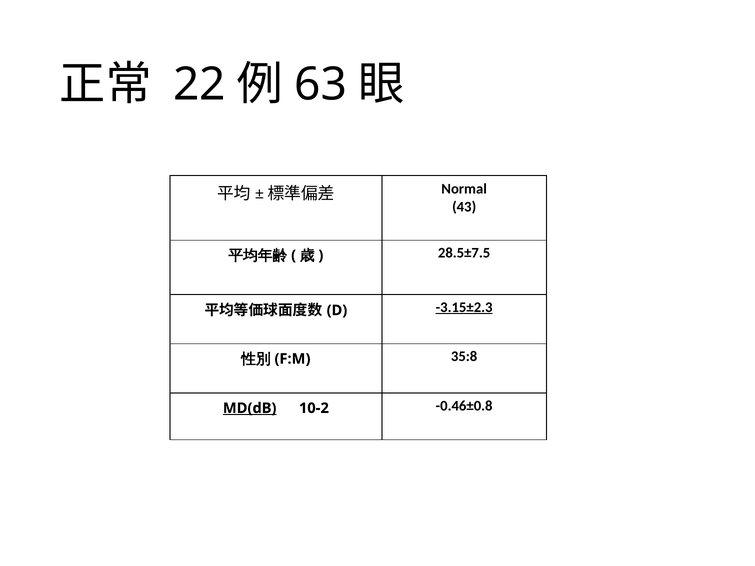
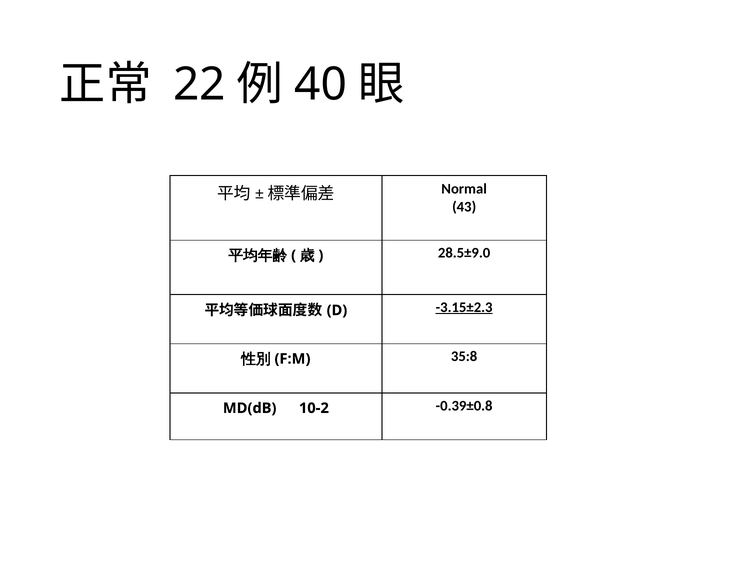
63: 63 -> 40 (321, 85)
28.5±7.5: 28.5±7.5 -> 28.5±9.0 (464, 253)
MD(dB underline: present -> none (250, 408)
-0.46±0.8: -0.46±0.8 -> -0.39±0.8 (464, 406)
